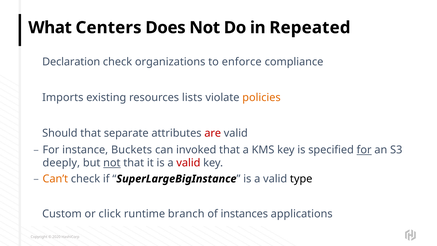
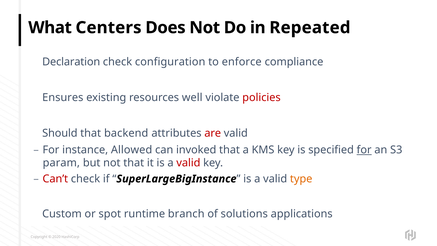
organizations: organizations -> configuration (170, 62)
Imports: Imports -> Ensures (63, 98)
lists: lists -> well (192, 98)
policies colour: orange -> red (262, 98)
separate: separate -> backend (126, 133)
Buckets: Buckets -> Allowed (132, 150)
deeply: deeply -> param (61, 163)
not underline: present -> none (112, 163)
Can’t colour: orange -> red (55, 179)
type colour: black -> orange (301, 179)
click: click -> spot (110, 214)
instances: instances -> solutions (244, 214)
